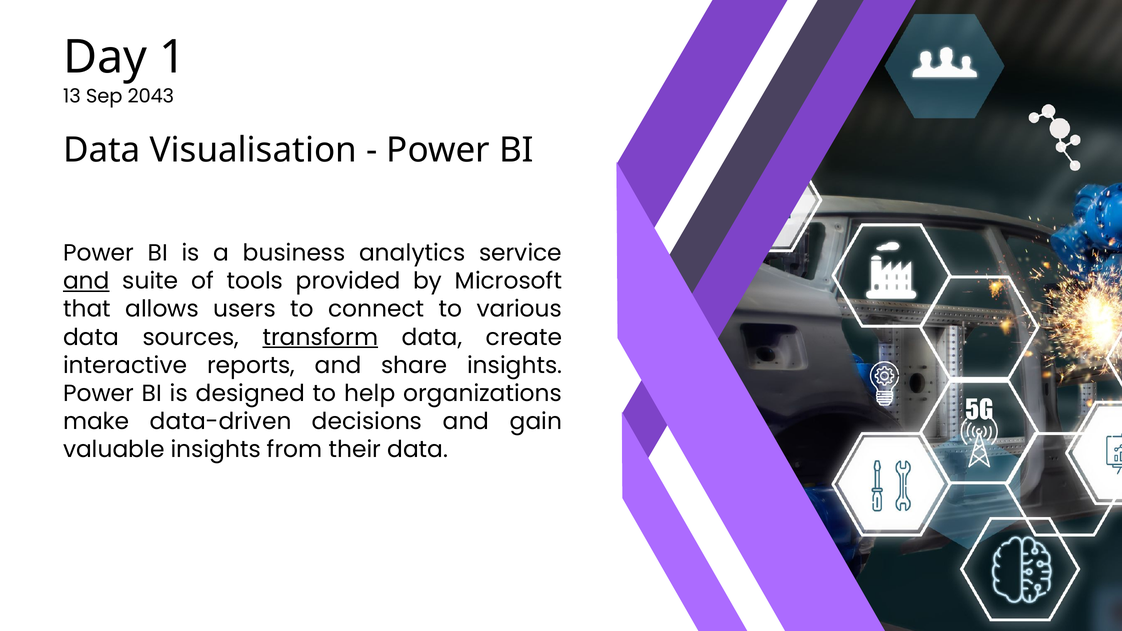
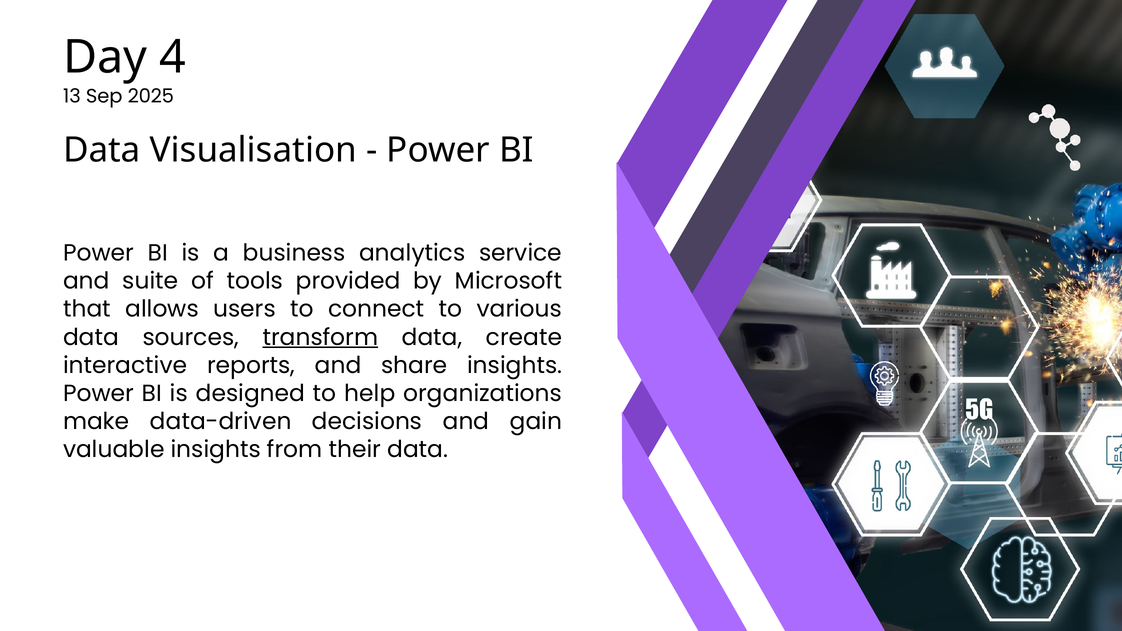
1: 1 -> 4 (173, 57)
2043: 2043 -> 2025 (151, 97)
and underline: present -> none (86, 281)
